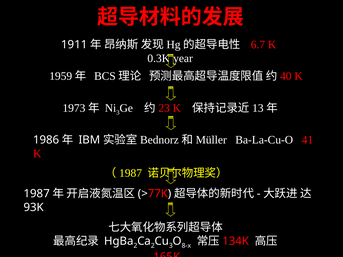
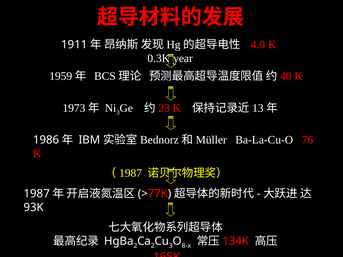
6.7: 6.7 -> 4.0 (258, 45)
41: 41 -> 76 (307, 140)
